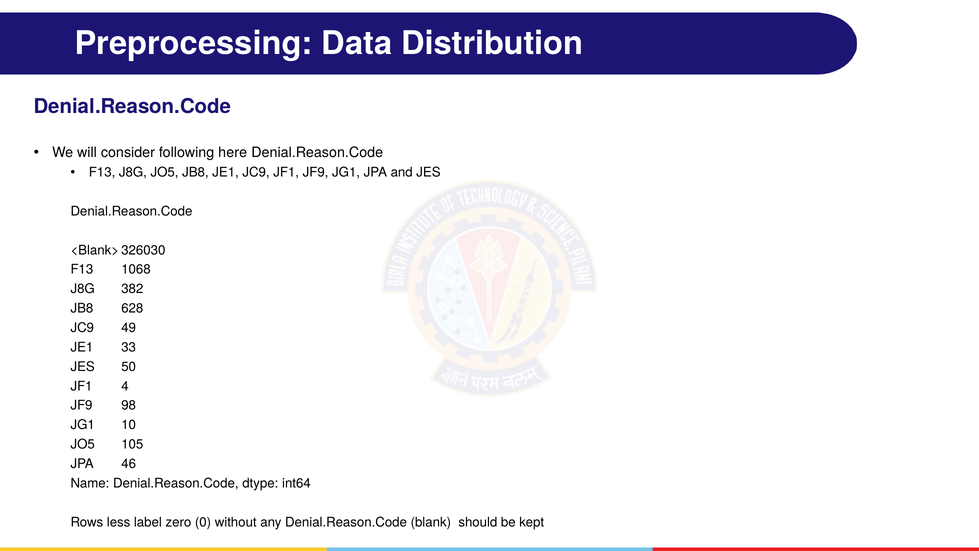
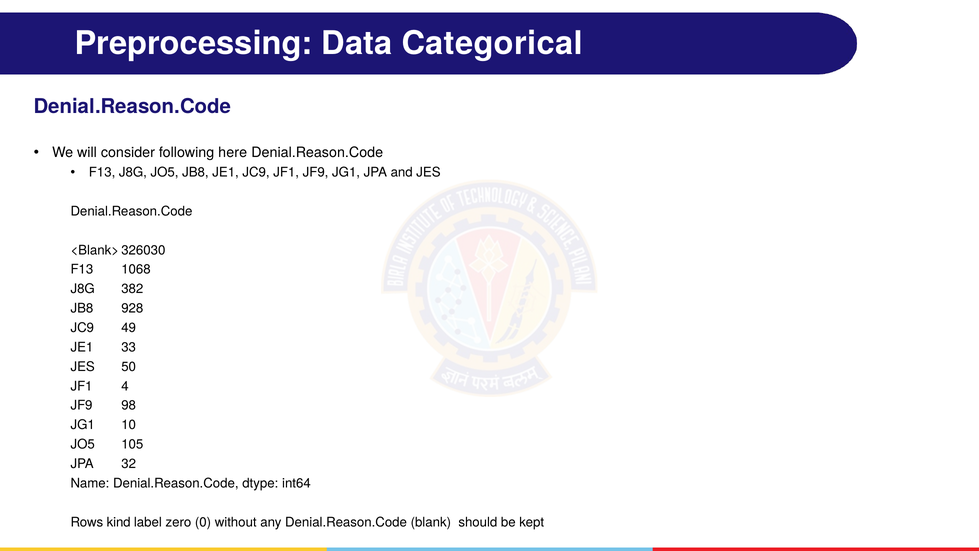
Distribution: Distribution -> Categorical (492, 43)
628: 628 -> 928 (132, 308)
46: 46 -> 32 (129, 464)
less: less -> kind (119, 522)
